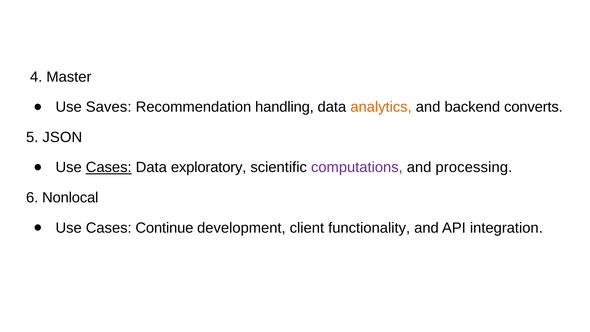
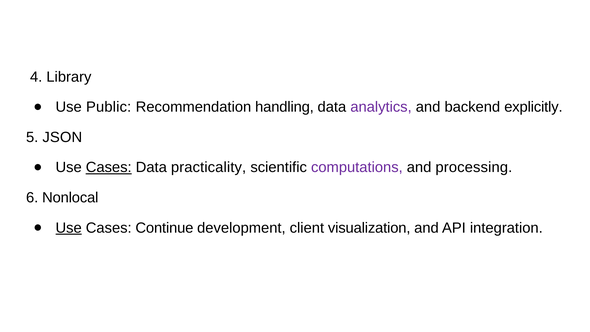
Master: Master -> Library (69, 77)
Saves: Saves -> Public (109, 107)
analytics colour: orange -> purple (381, 107)
converts: converts -> explicitly (533, 107)
exploratory: exploratory -> practicality (209, 167)
Use underline: none -> present (69, 228)
functionality: functionality -> visualization (369, 228)
